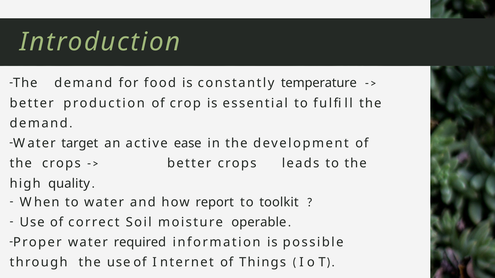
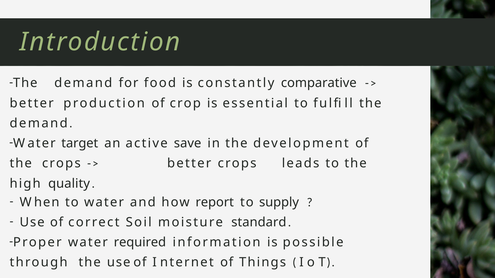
temperature: temperature -> comparative (319, 83)
ease: ease -> save (188, 144)
toolkit: toolkit -> supply (279, 202)
operable: operable -> standard (259, 223)
